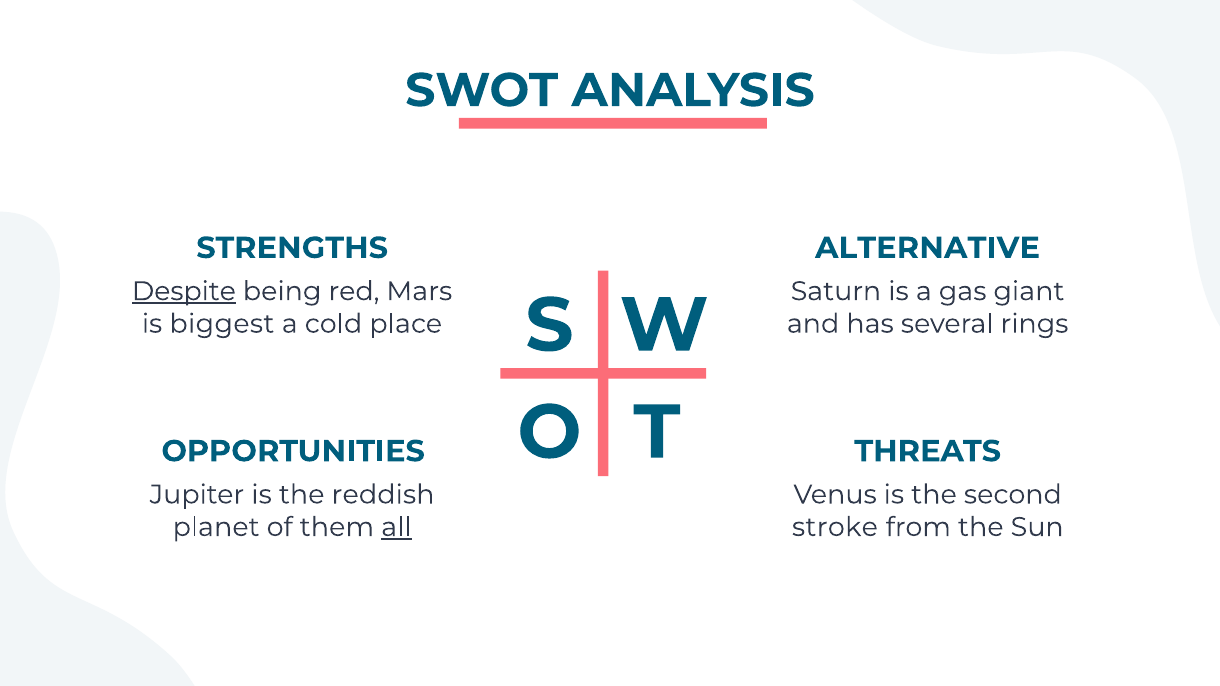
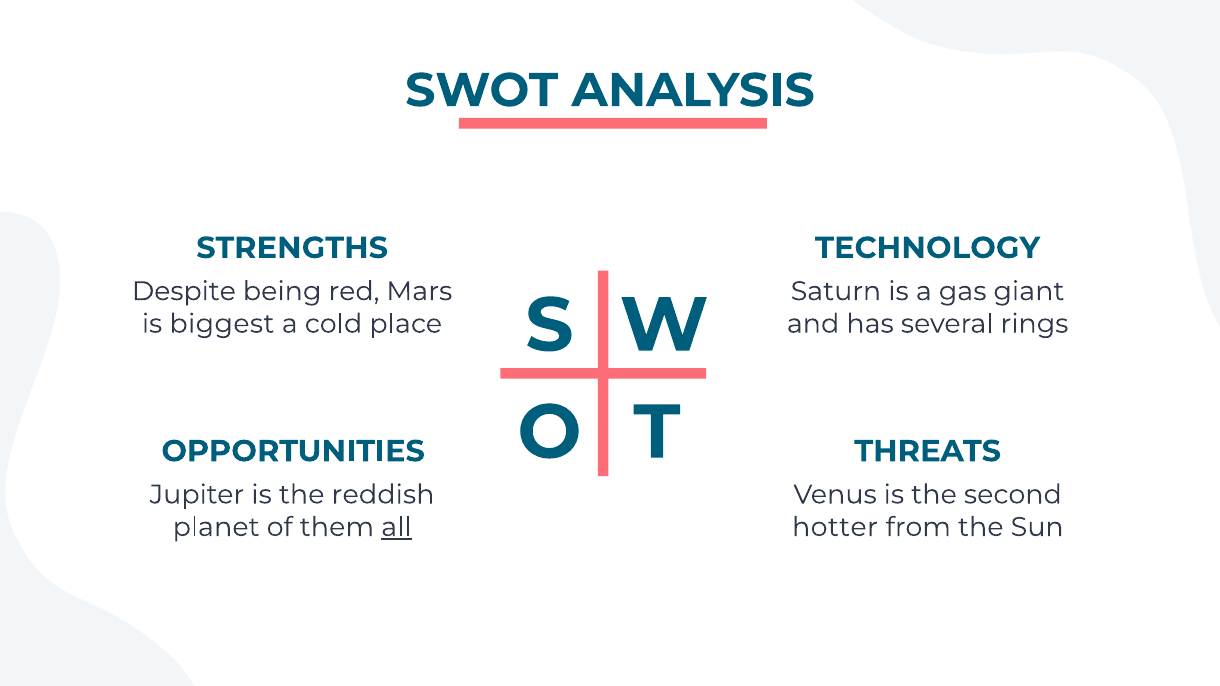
ALTERNATIVE: ALTERNATIVE -> TECHNOLOGY (928, 248)
Despite underline: present -> none (184, 291)
stroke: stroke -> hotter (835, 527)
